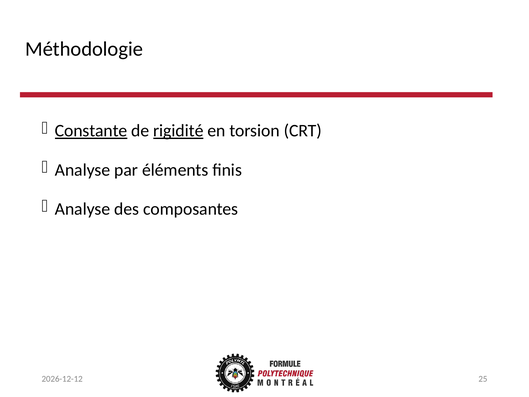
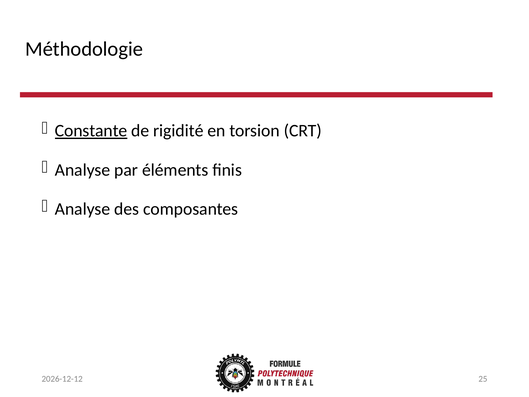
rigidité underline: present -> none (178, 131)
